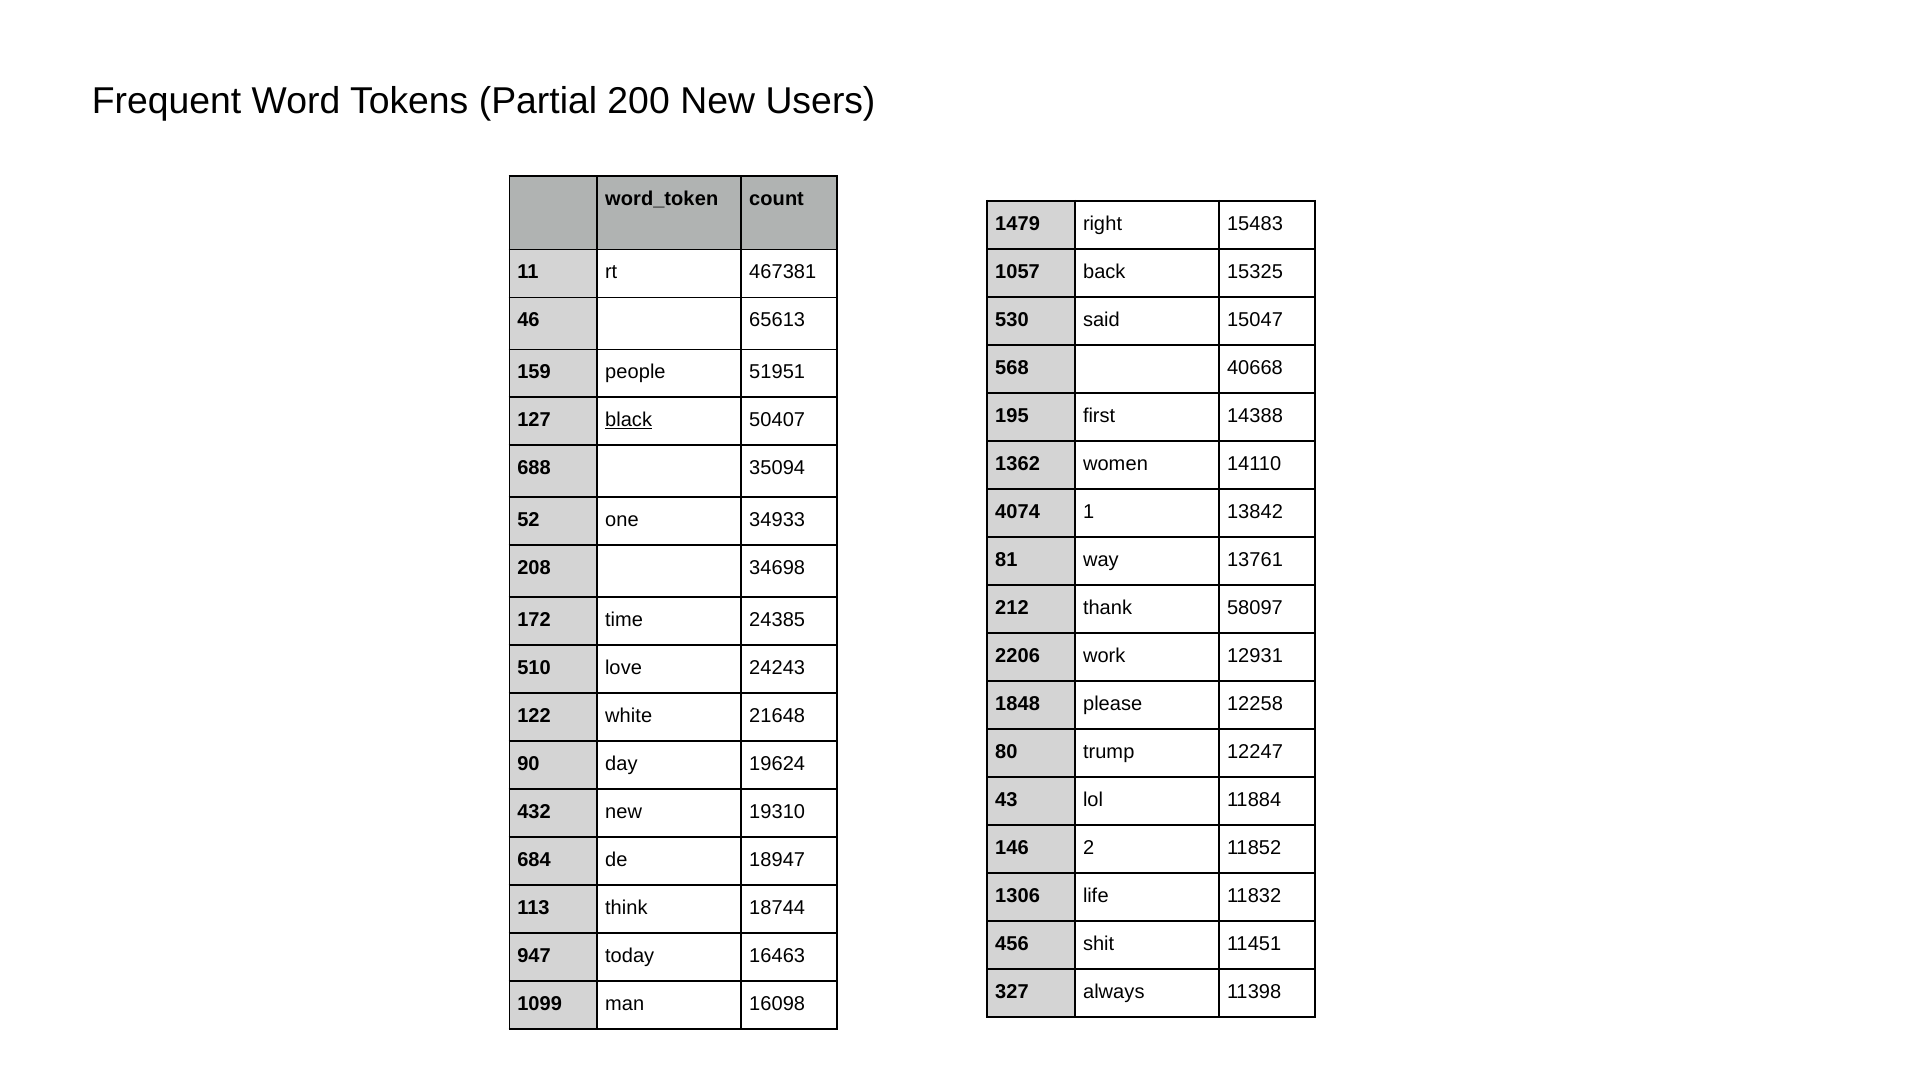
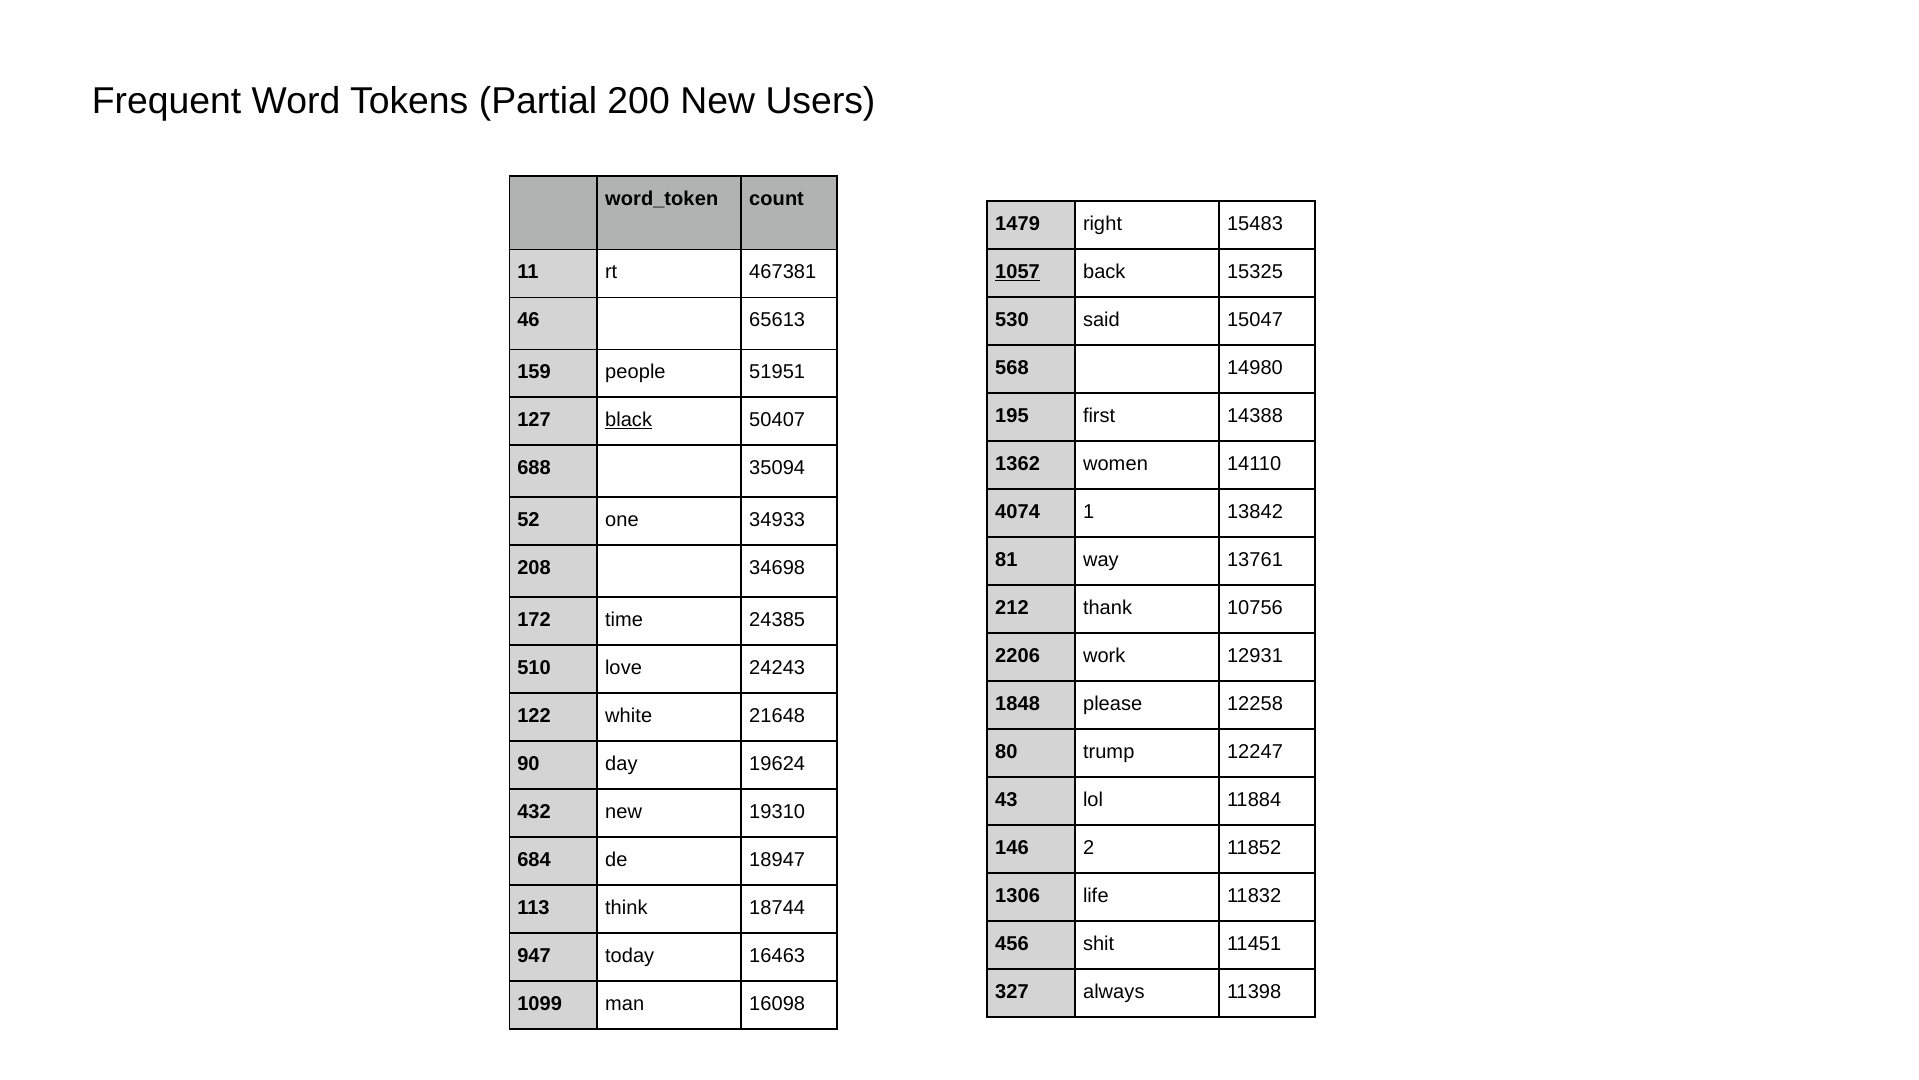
1057 underline: none -> present (1018, 271)
40668: 40668 -> 14980 (1255, 367)
58097: 58097 -> 10756 (1255, 607)
